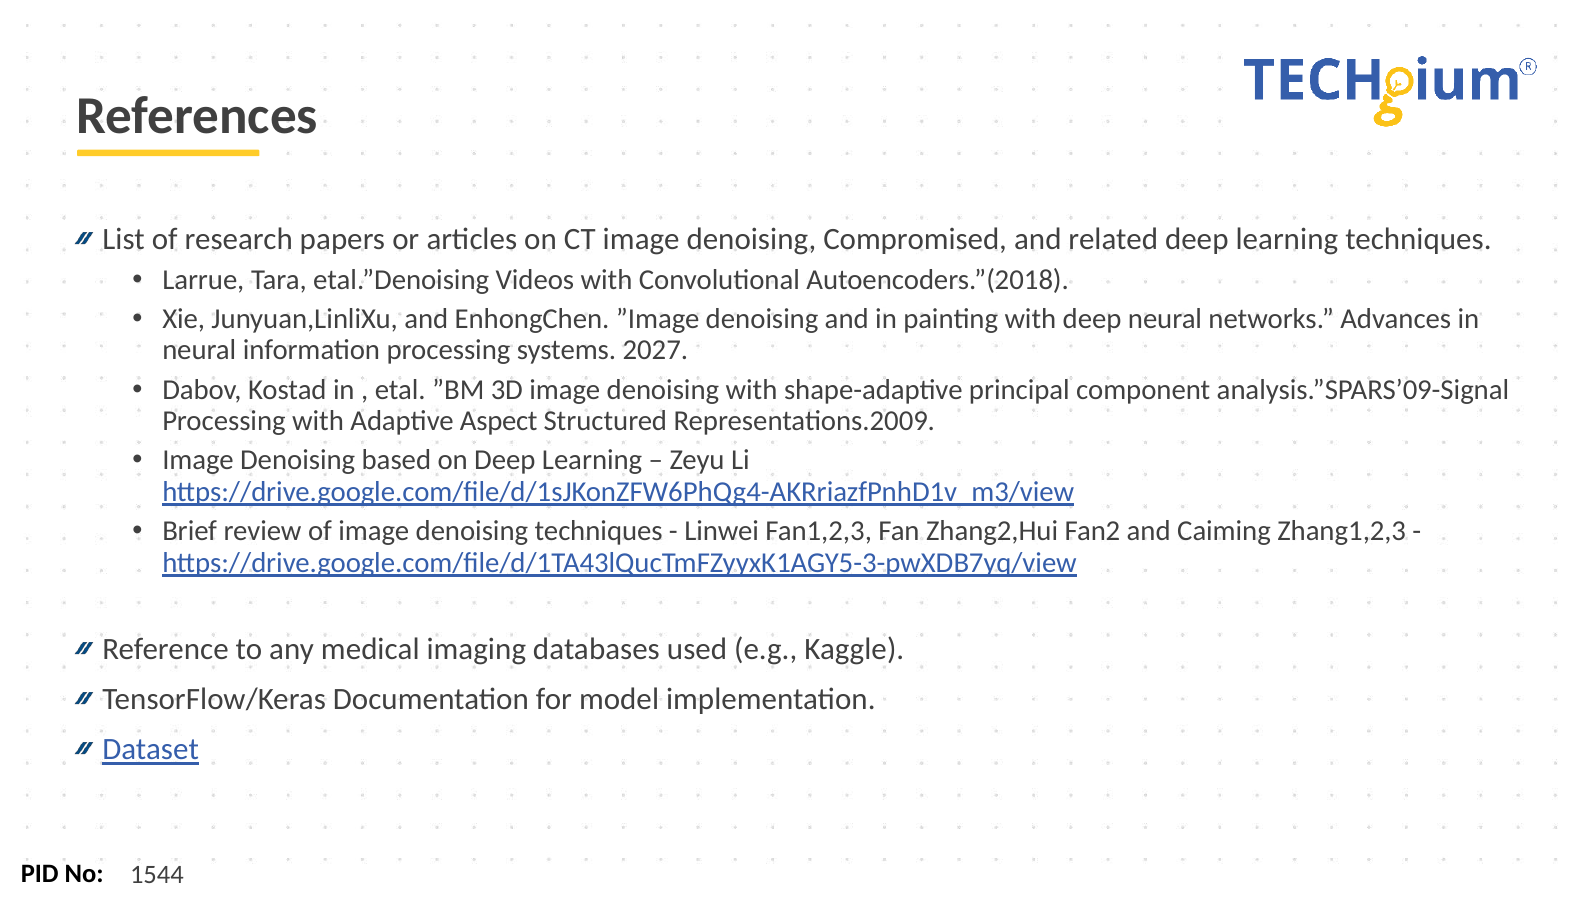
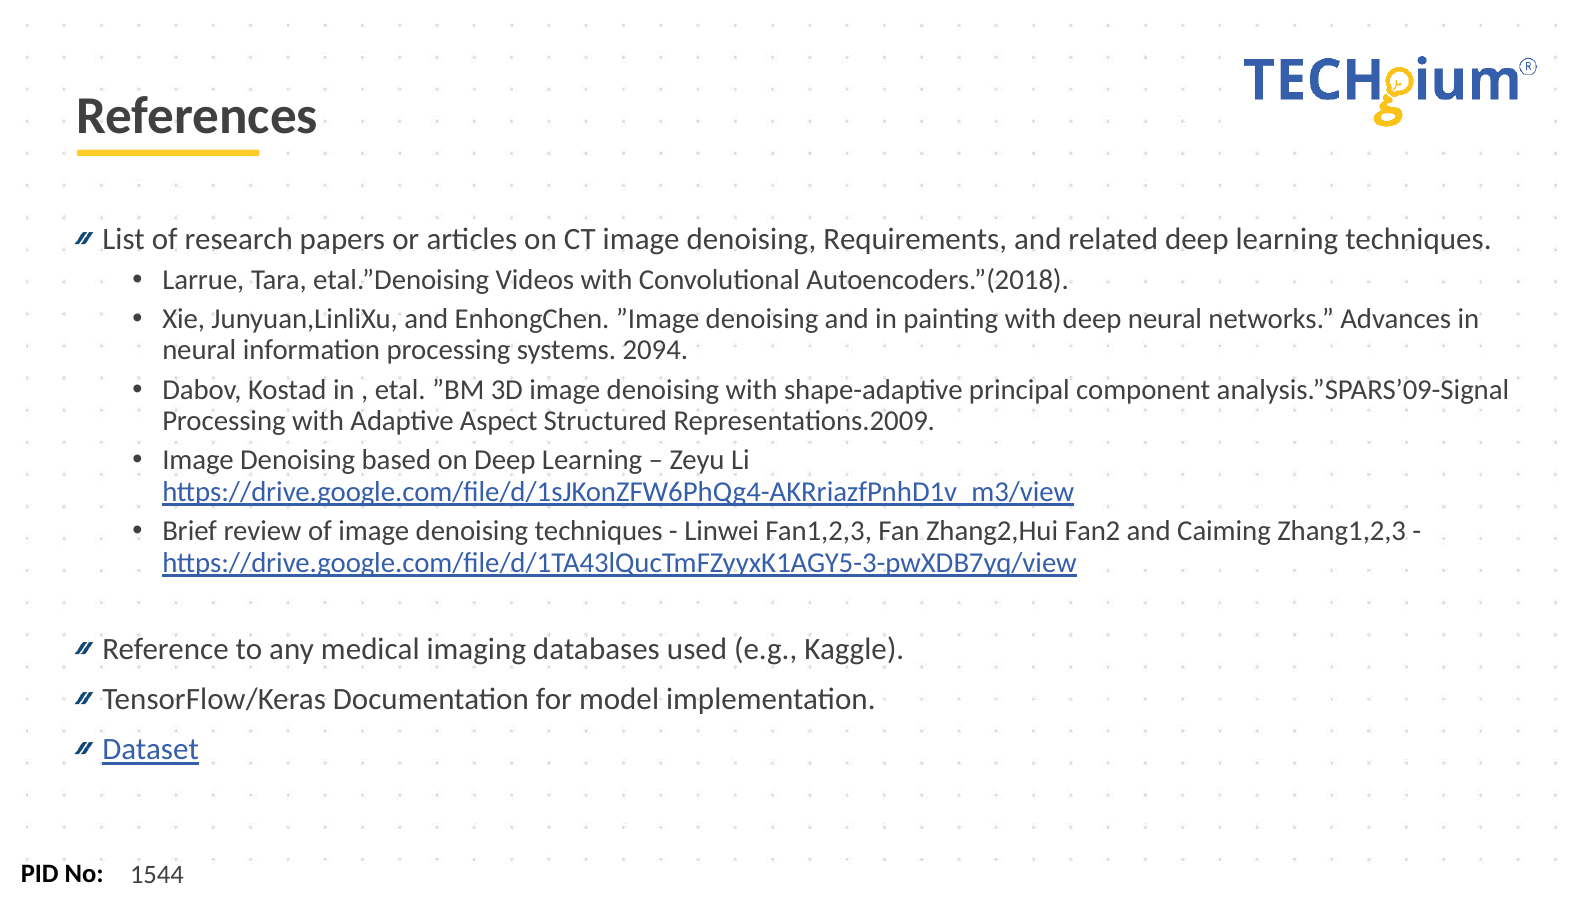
Compromised: Compromised -> Requirements (915, 239)
2027: 2027 -> 2094 (655, 350)
